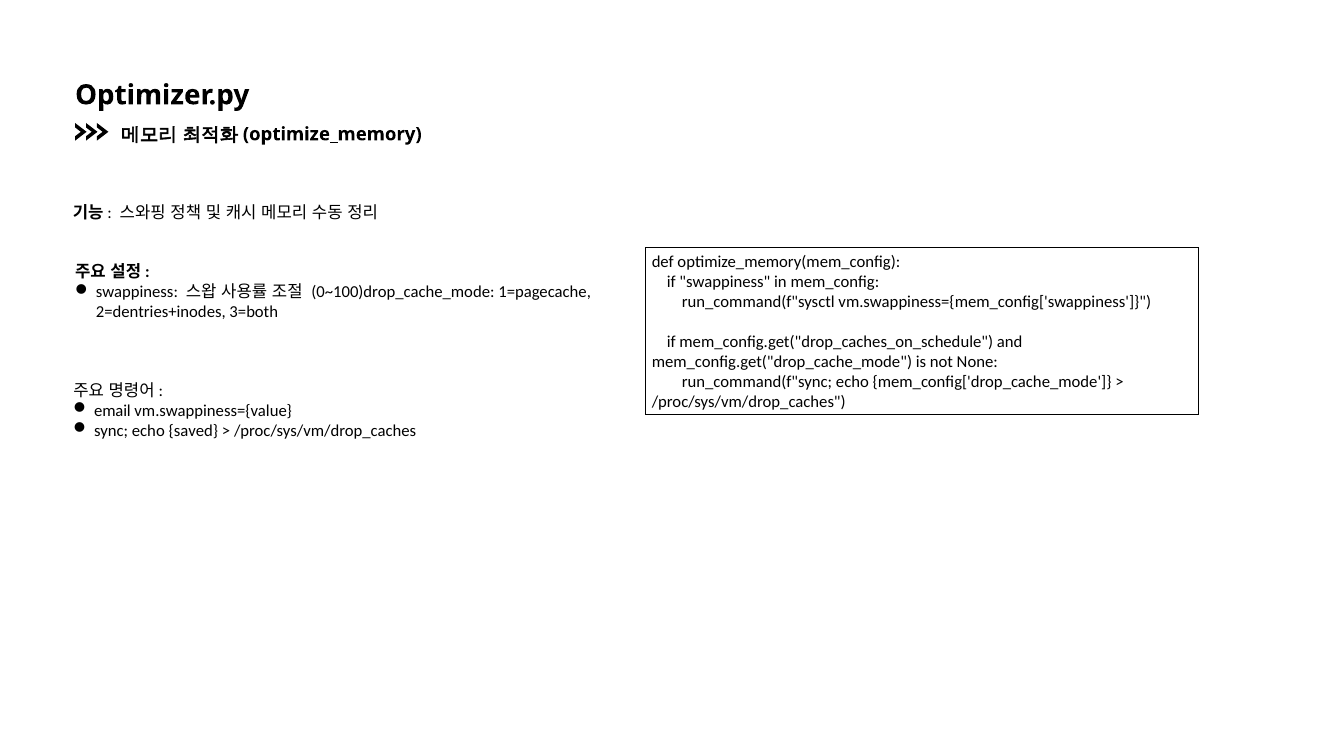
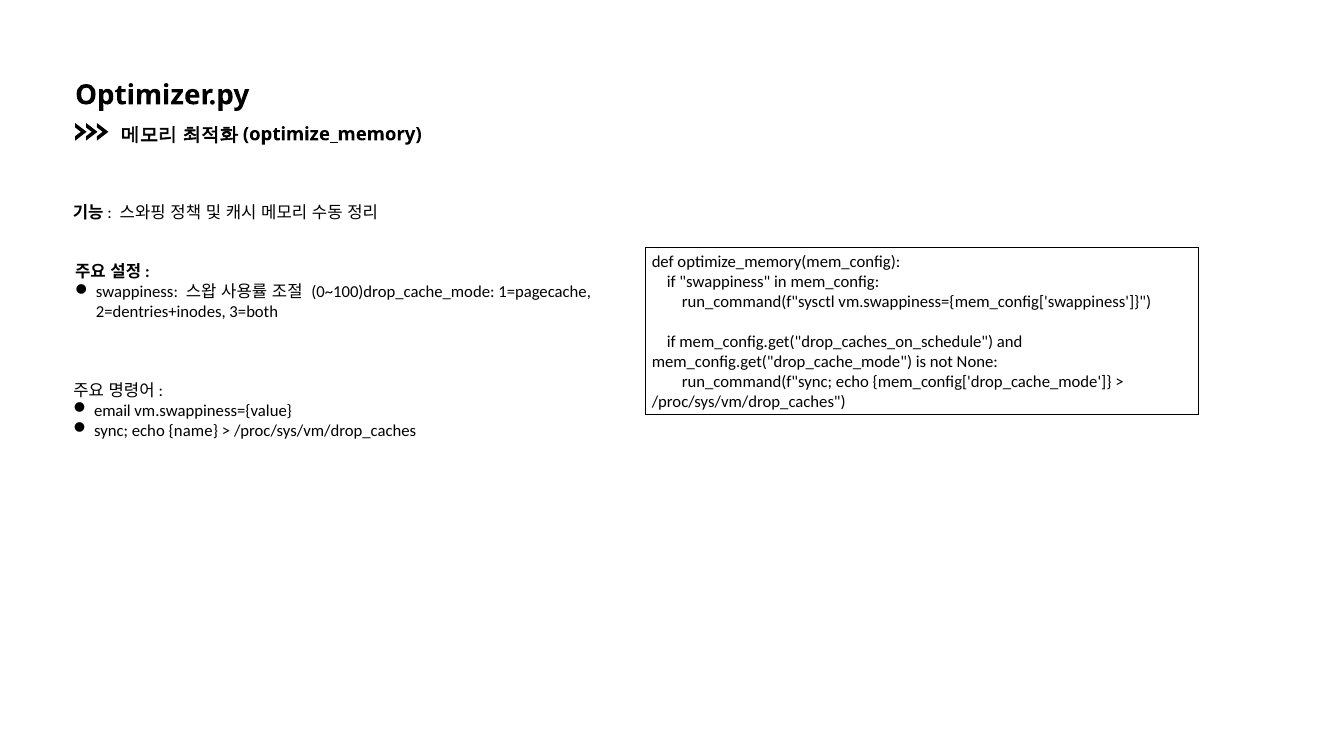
saved: saved -> name (193, 431)
